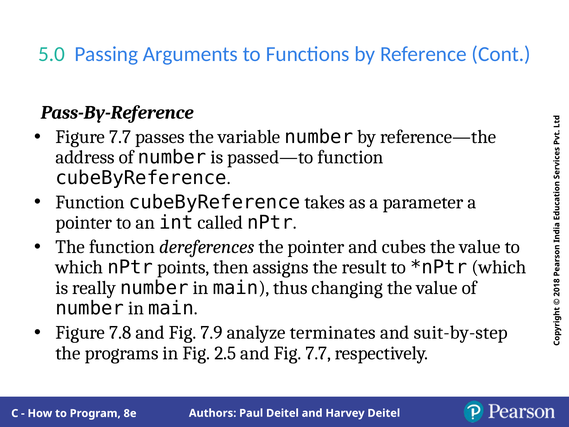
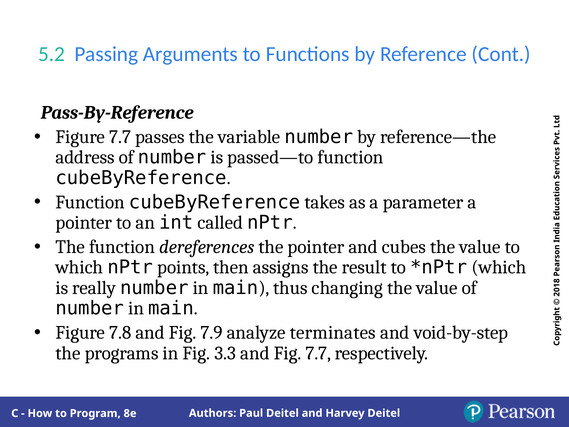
5.0: 5.0 -> 5.2 (51, 54)
suit-by-step: suit-by-step -> void-by-step (461, 332)
2.5: 2.5 -> 3.3 (225, 353)
